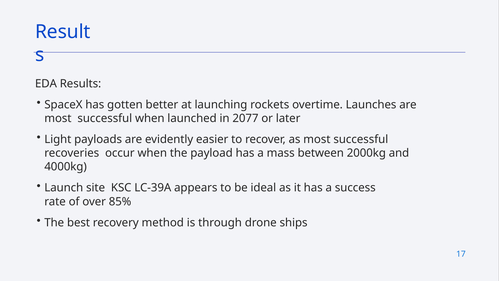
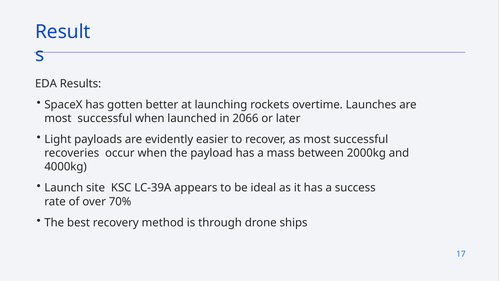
2077: 2077 -> 2066 (245, 118)
85%: 85% -> 70% (120, 201)
